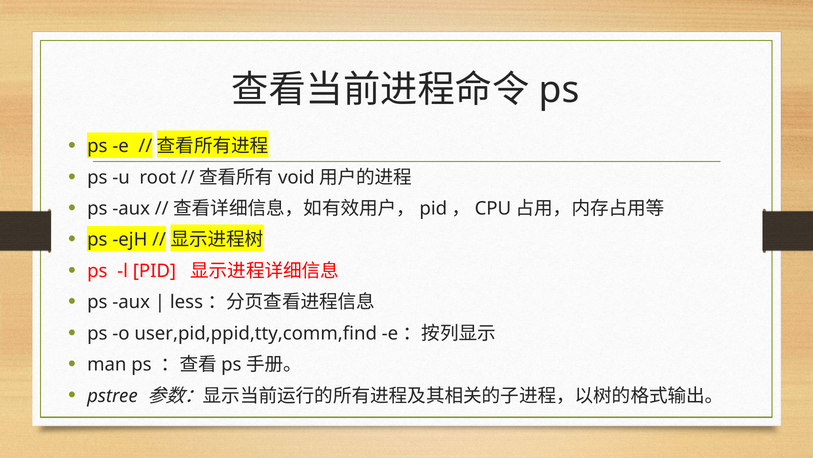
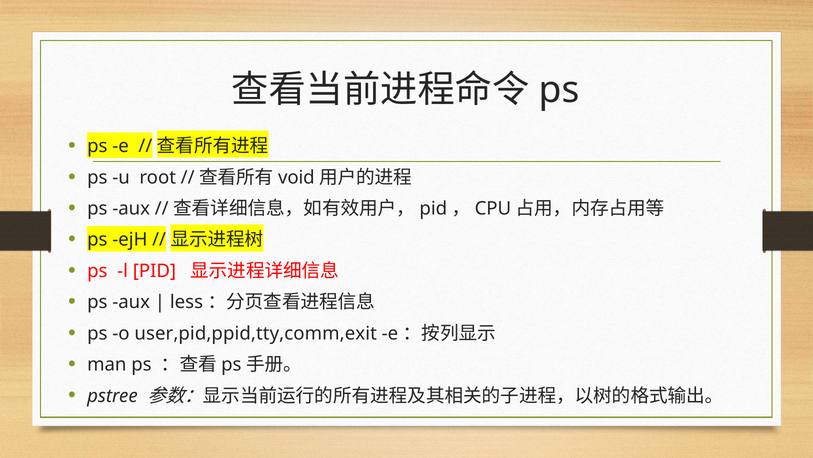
user,pid,ppid,tty,comm,find: user,pid,ppid,tty,comm,find -> user,pid,ppid,tty,comm,exit (256, 333)
